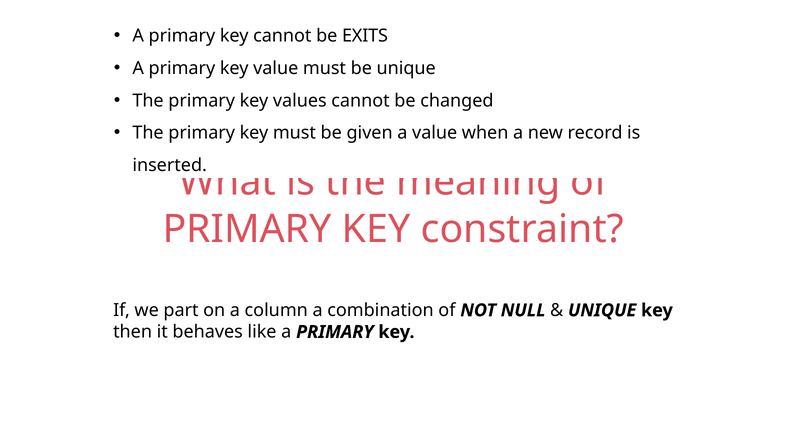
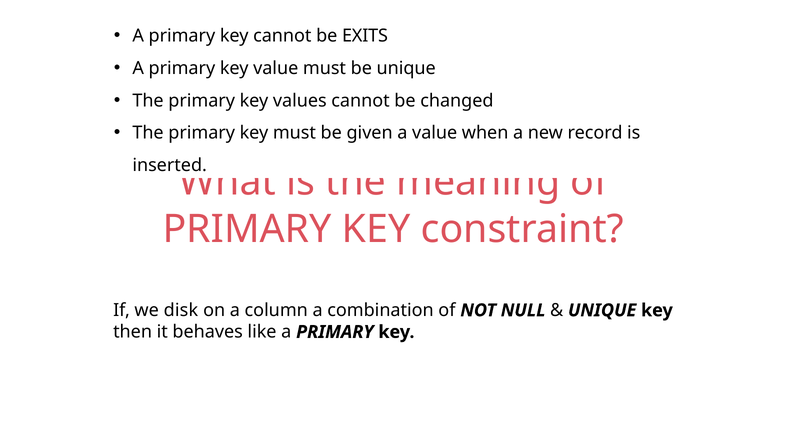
part: part -> disk (181, 310)
